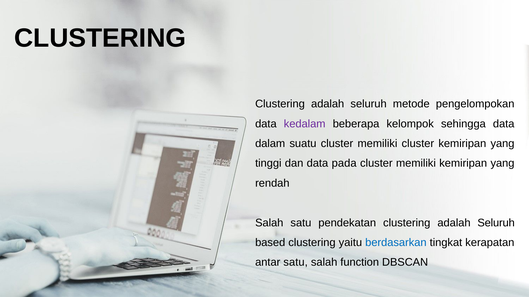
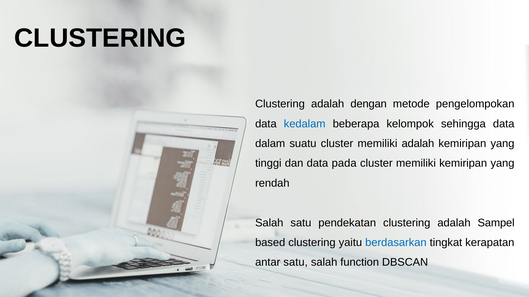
seluruh: seluruh -> dengan (369, 104)
kedalam colour: purple -> blue (305, 124)
memiliki cluster: cluster -> adalah (418, 144)
pendekatan clustering adalah Seluruh: Seluruh -> Sampel (496, 223)
